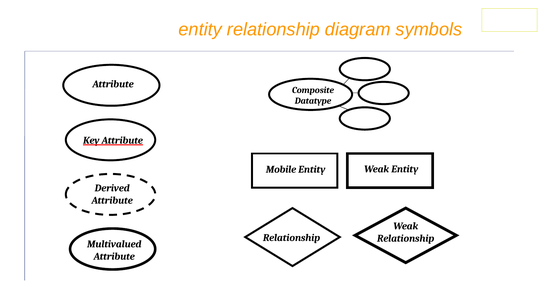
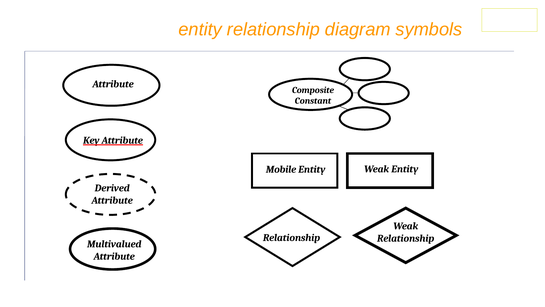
Datatype: Datatype -> Constant (313, 101)
